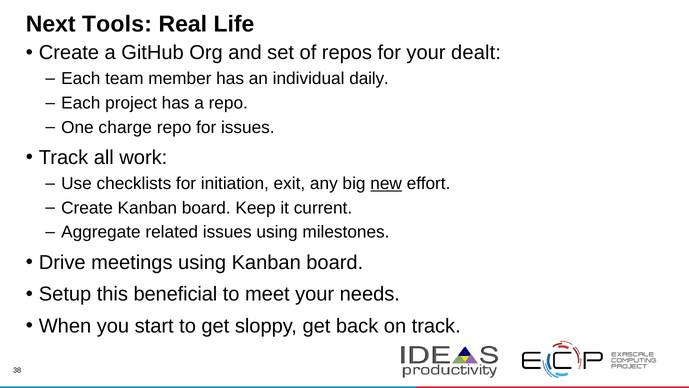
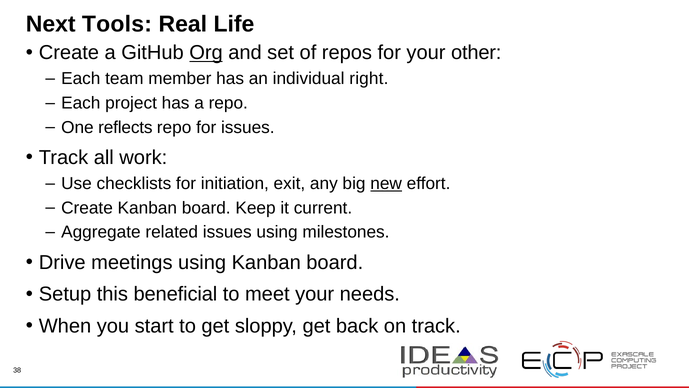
Org underline: none -> present (206, 53)
dealt: dealt -> other (476, 53)
daily: daily -> right (369, 79)
charge: charge -> reflects (125, 127)
